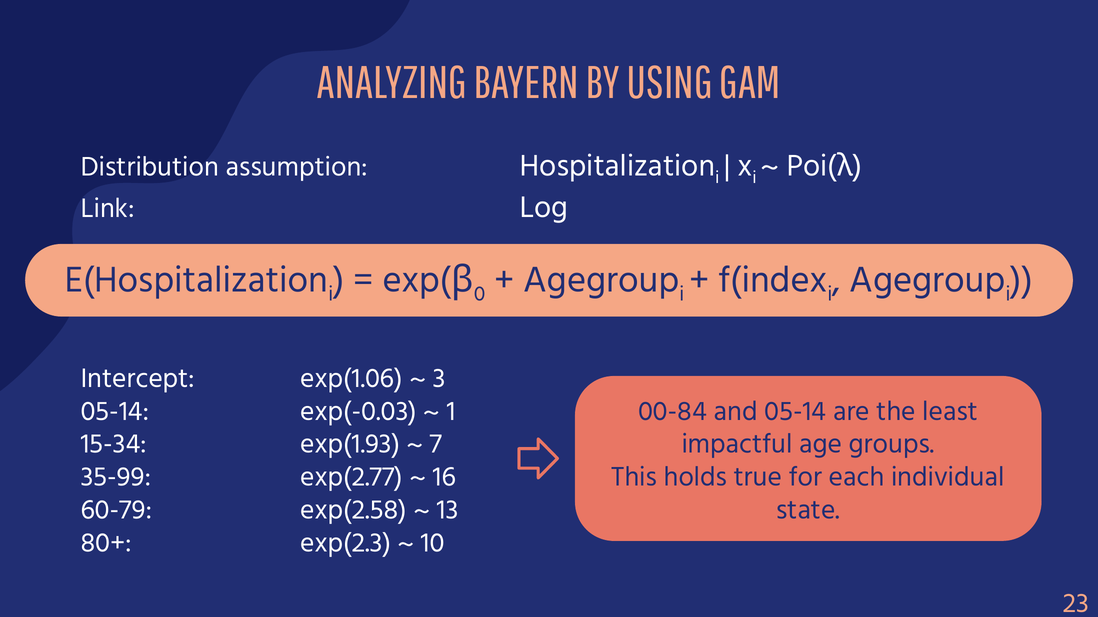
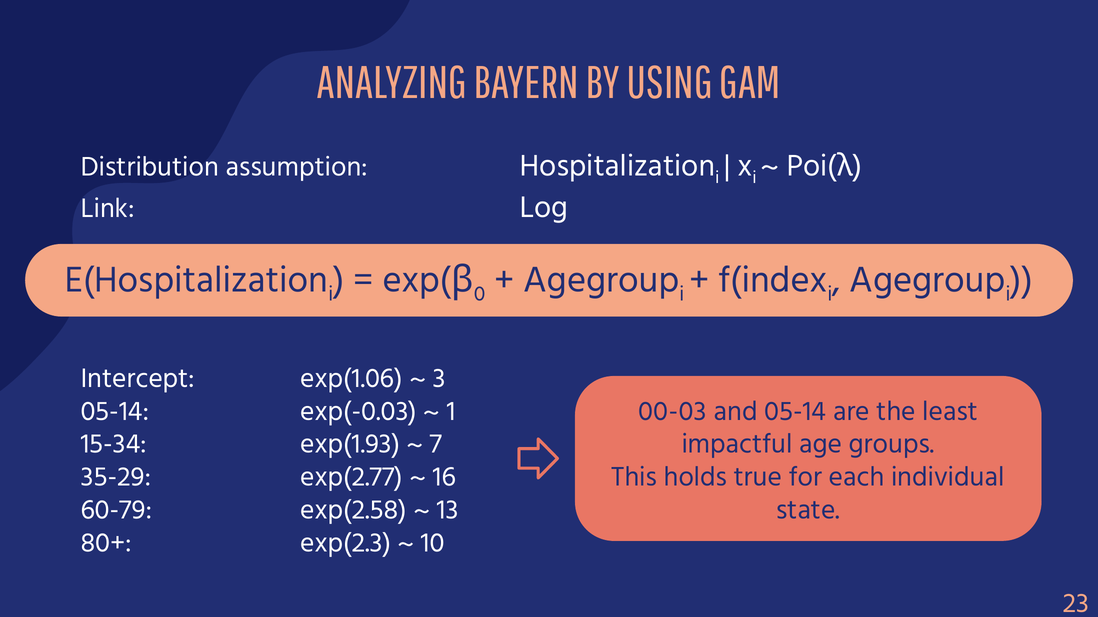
00-84: 00-84 -> 00-03 (672, 411)
35-99: 35-99 -> 35-29 (116, 477)
